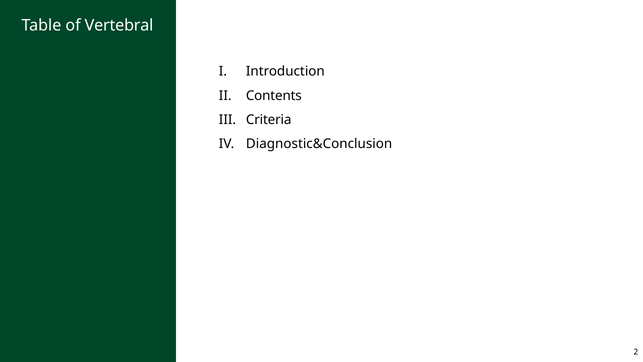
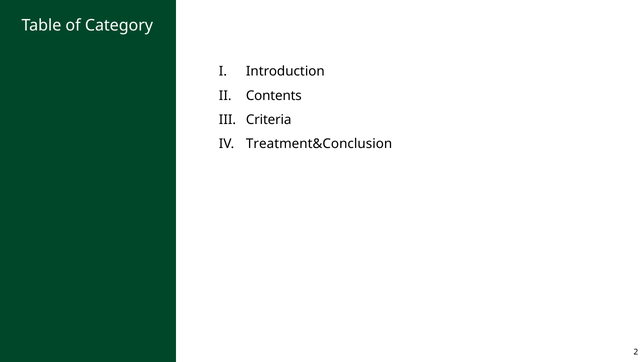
Vertebral: Vertebral -> Category (119, 25)
Diagnostic&Conclusion: Diagnostic&Conclusion -> Treatment&Conclusion (319, 144)
